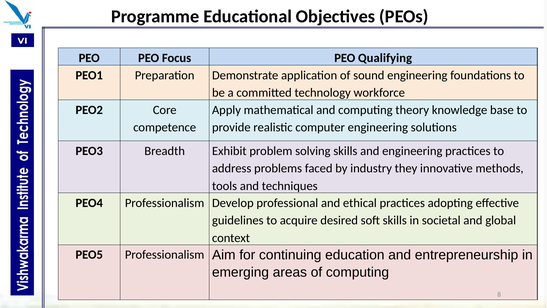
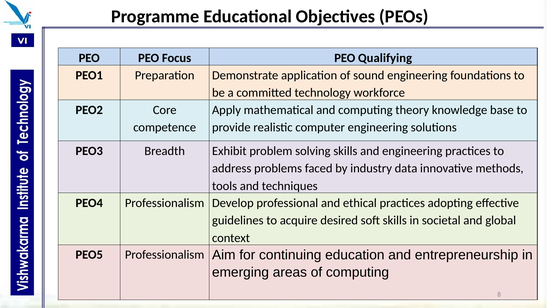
they: they -> data (406, 168)
